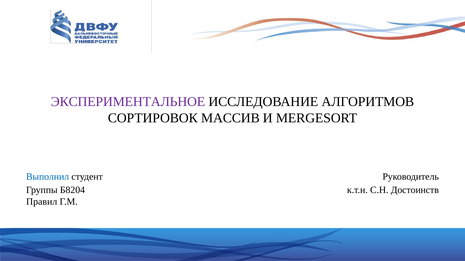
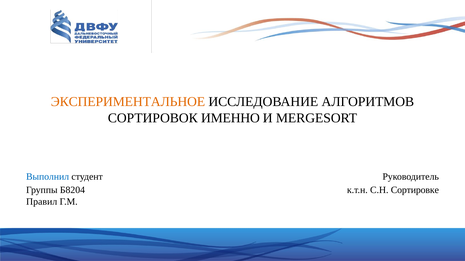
ЭКСПЕРИМЕНТАЛЬНОЕ colour: purple -> orange (128, 102)
МАССИВ: МАССИВ -> ИМЕННО (230, 118)
Достоинств: Достоинств -> Сортировке (415, 191)
